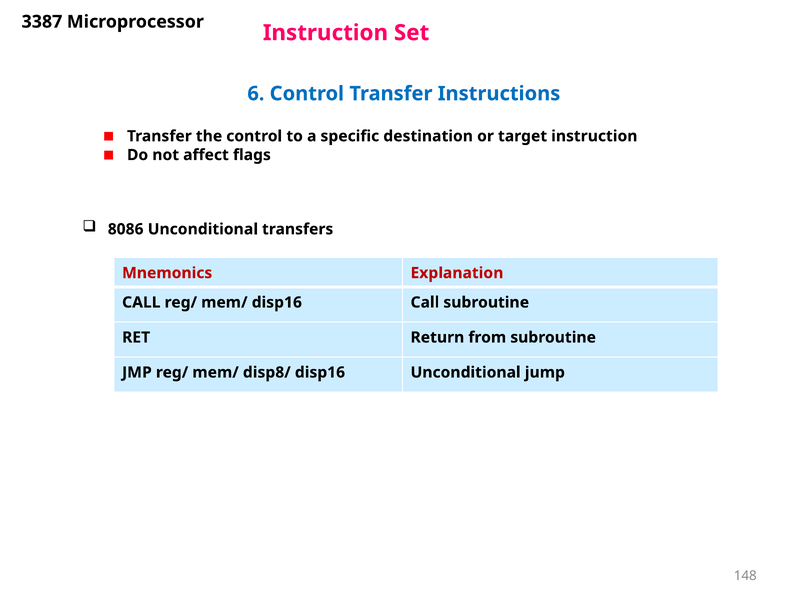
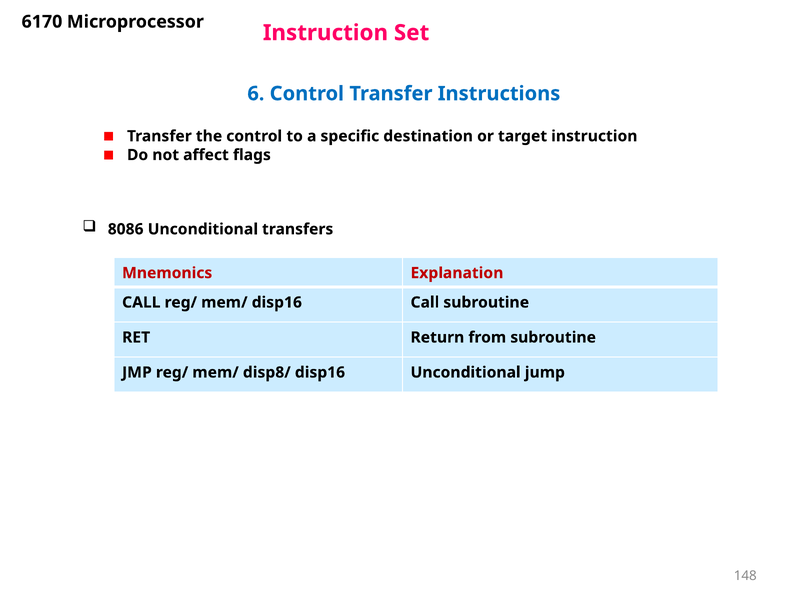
3387: 3387 -> 6170 (42, 22)
